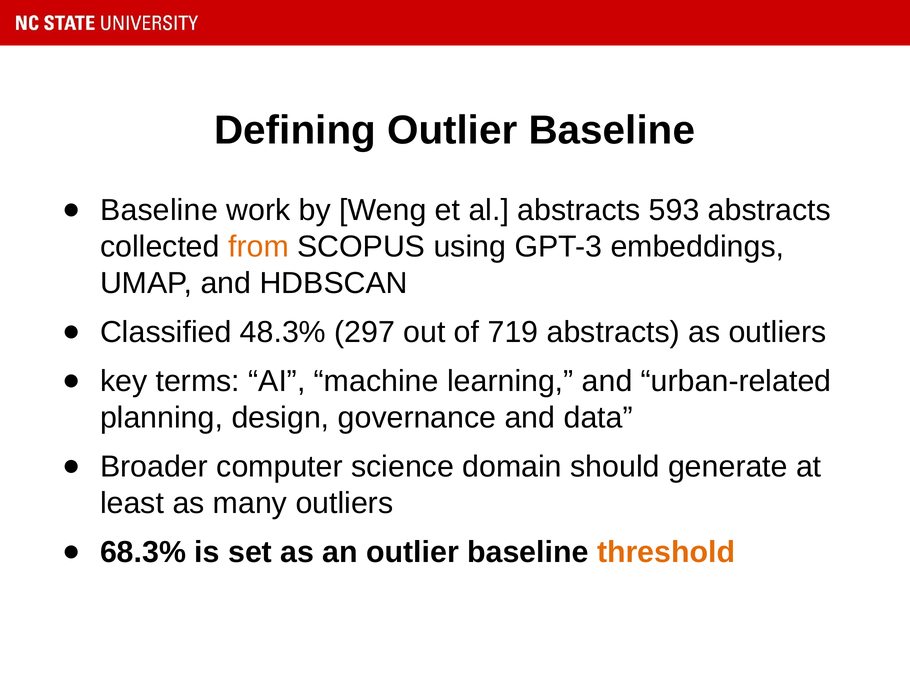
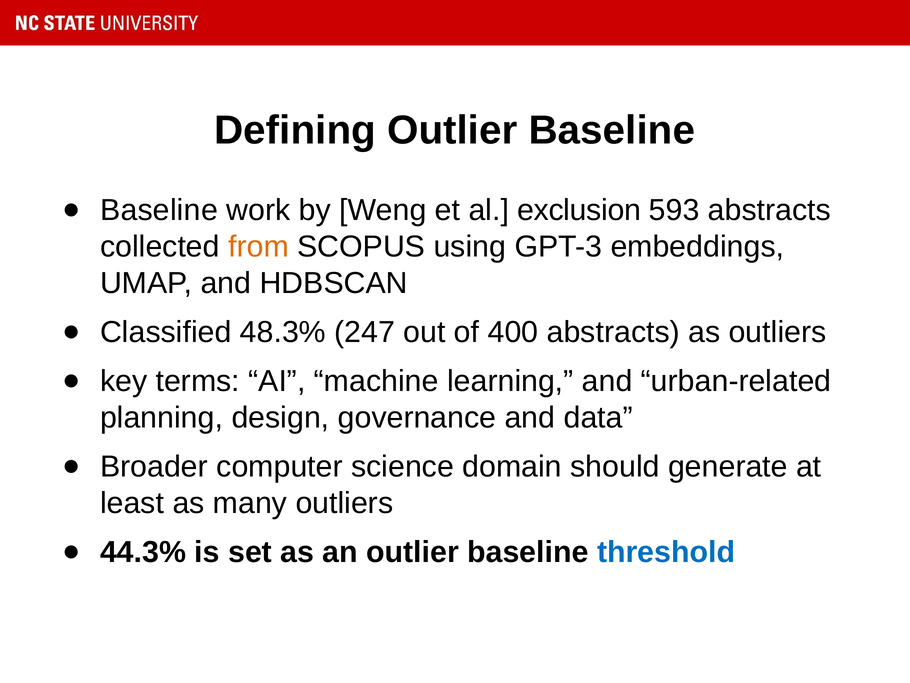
al abstracts: abstracts -> exclusion (579, 210)
297: 297 -> 247 (365, 332)
719: 719 -> 400 (513, 332)
68.3%: 68.3% -> 44.3% (143, 552)
threshold colour: orange -> blue (666, 552)
